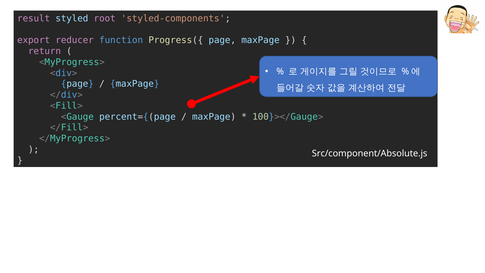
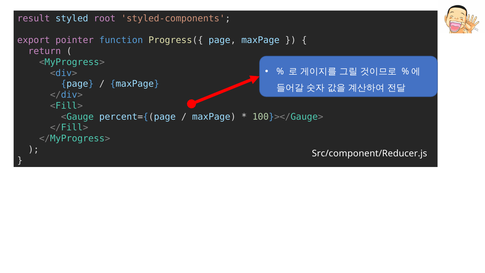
reducer: reducer -> pointer (75, 40)
Src/component/Absolute.js: Src/component/Absolute.js -> Src/component/Reducer.js (370, 153)
